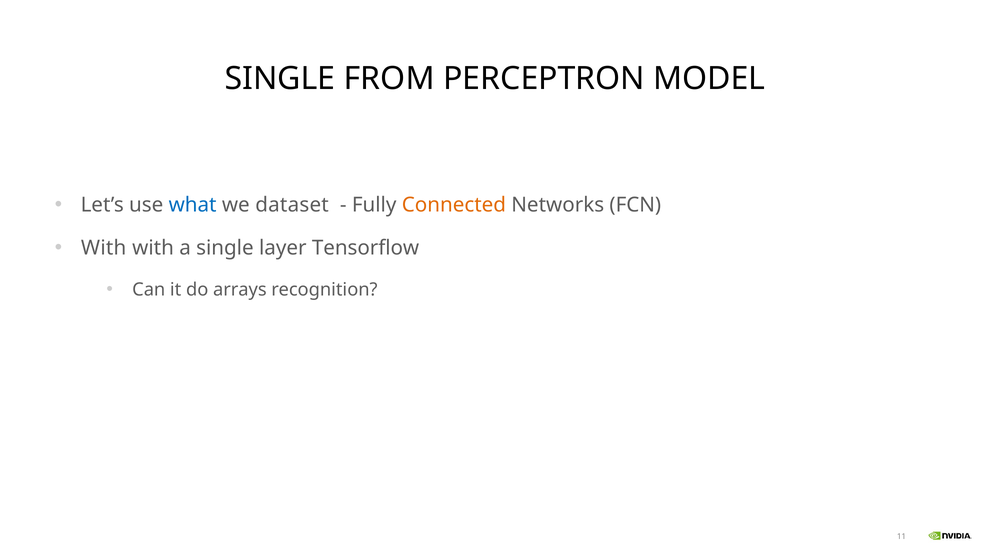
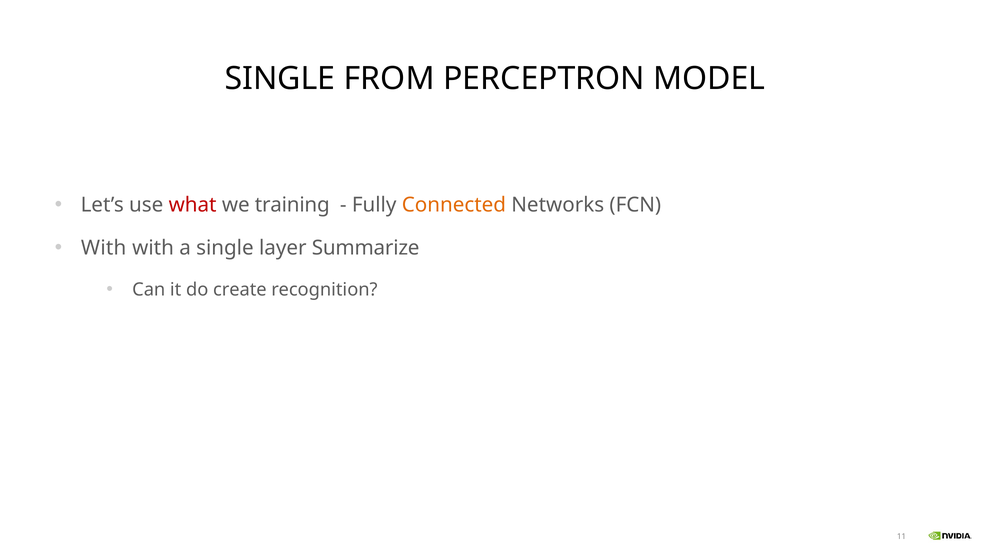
what colour: blue -> red (193, 205)
dataset: dataset -> training (292, 205)
Tensorflow: Tensorflow -> Summarize (366, 248)
arrays: arrays -> create (240, 290)
